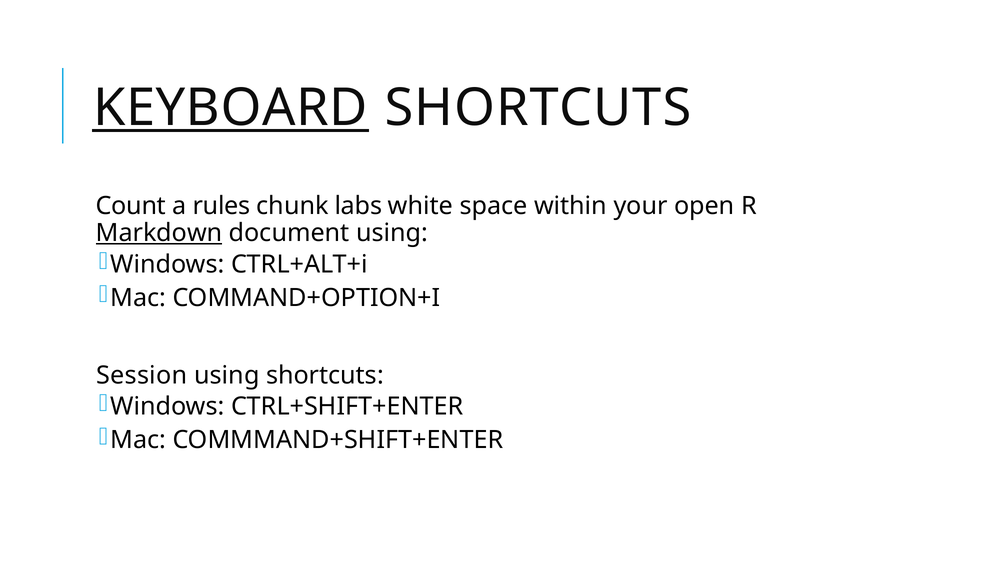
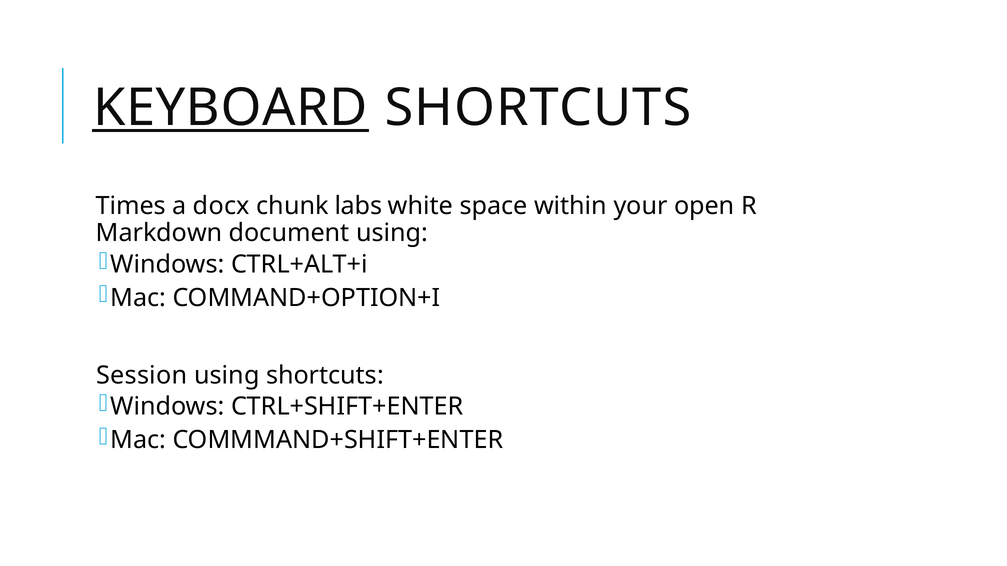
Count: Count -> Times (131, 206)
rules: rules -> docx (221, 206)
Markdown underline: present -> none (159, 233)
